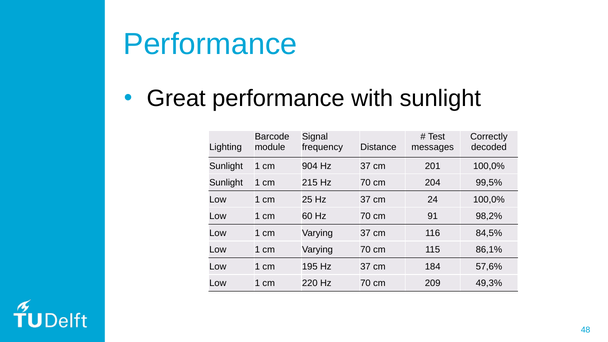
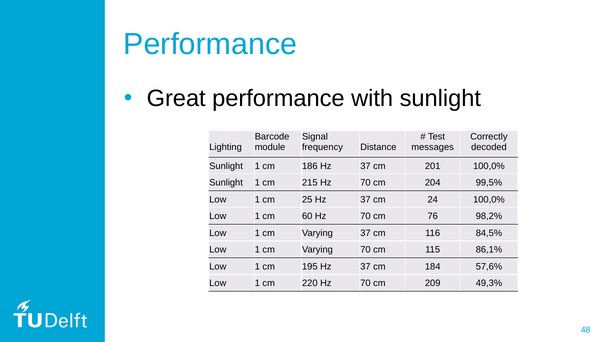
904: 904 -> 186 (310, 166)
91: 91 -> 76 (433, 216)
